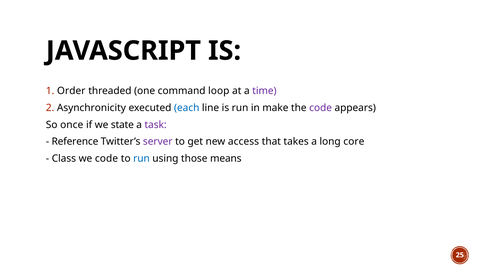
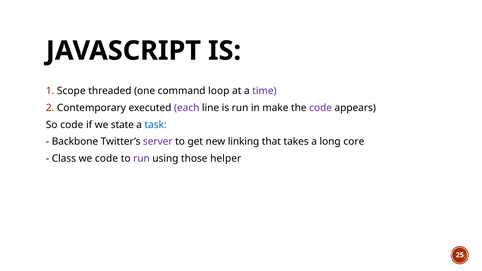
Order: Order -> Scope (71, 91)
Asynchronicity: Asynchronicity -> Contemporary (91, 108)
each colour: blue -> purple (187, 108)
So once: once -> code (72, 125)
task colour: purple -> blue (156, 125)
Reference: Reference -> Backbone (75, 142)
access: access -> linking (244, 142)
run colour: blue -> purple (141, 159)
means: means -> helper (226, 159)
